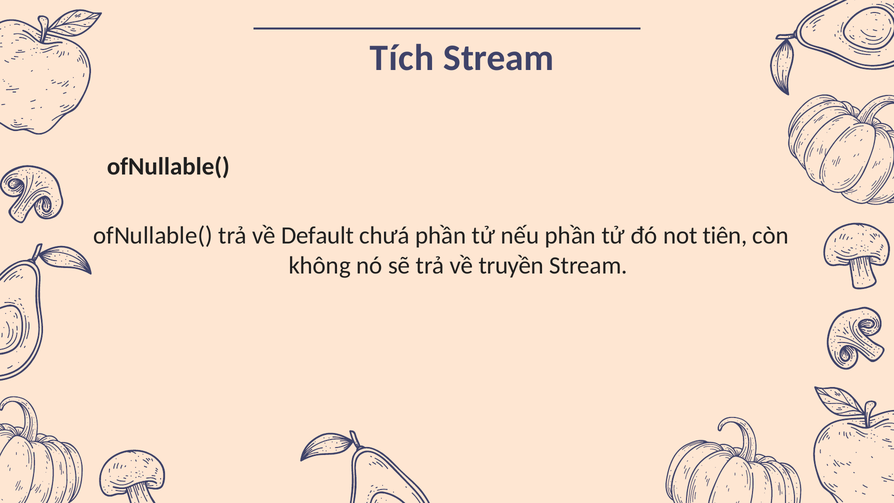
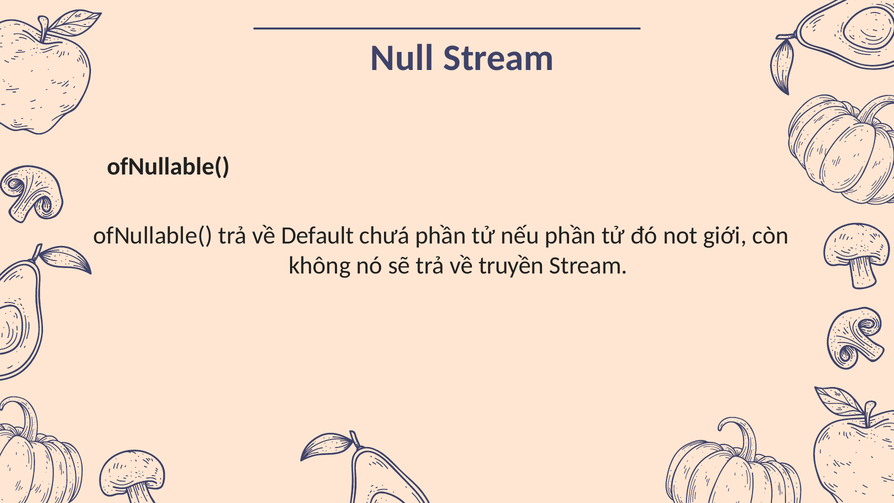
Tích: Tích -> Null (402, 58)
tiên: tiên -> giới (725, 236)
